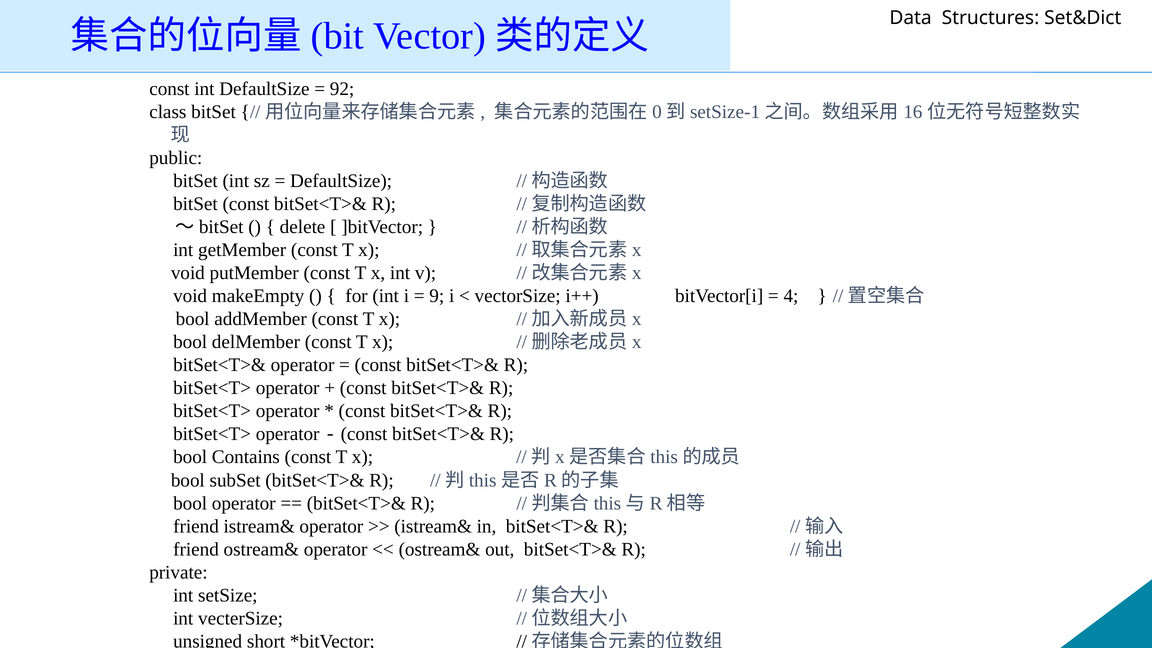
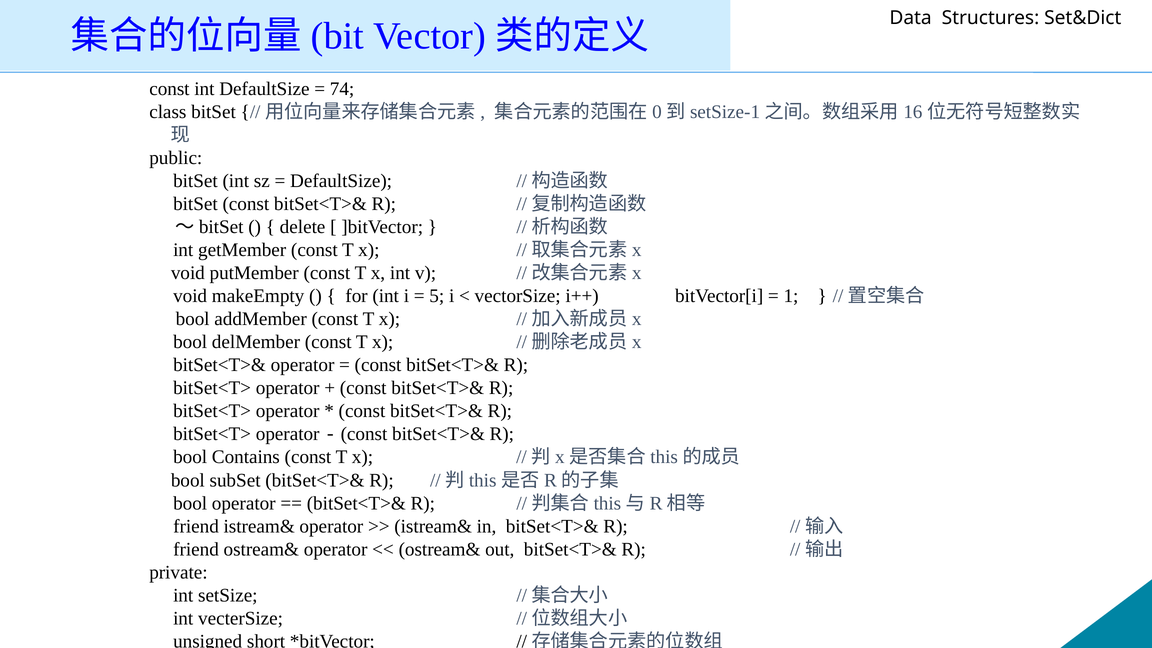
92: 92 -> 74 (342, 89)
9: 9 -> 5 (437, 296)
4: 4 -> 1 (791, 296)
